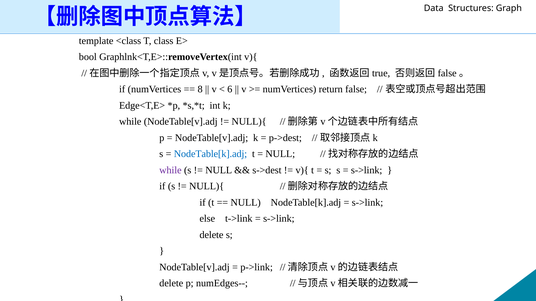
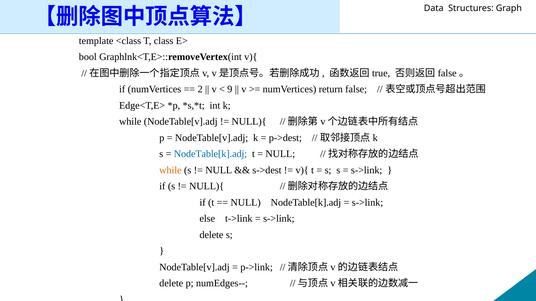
8: 8 -> 2 (200, 89)
6: 6 -> 9 (230, 89)
while colour: purple -> orange (170, 170)
